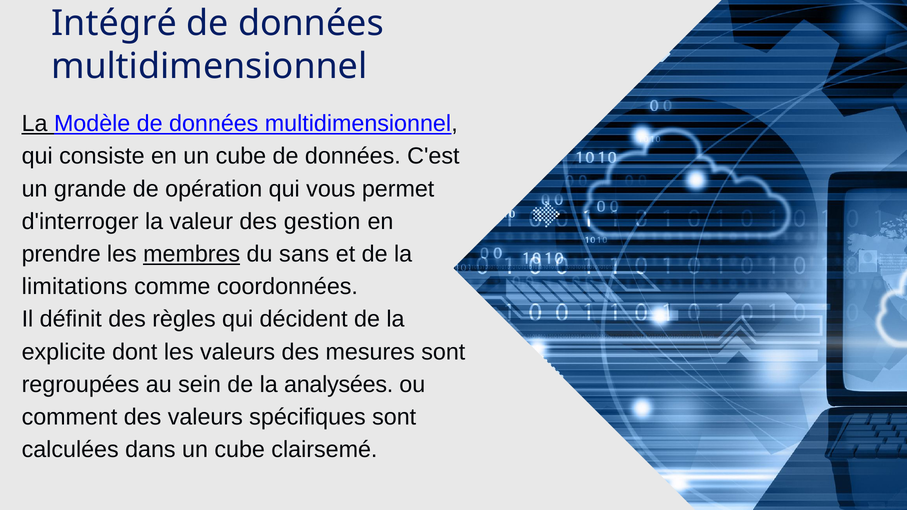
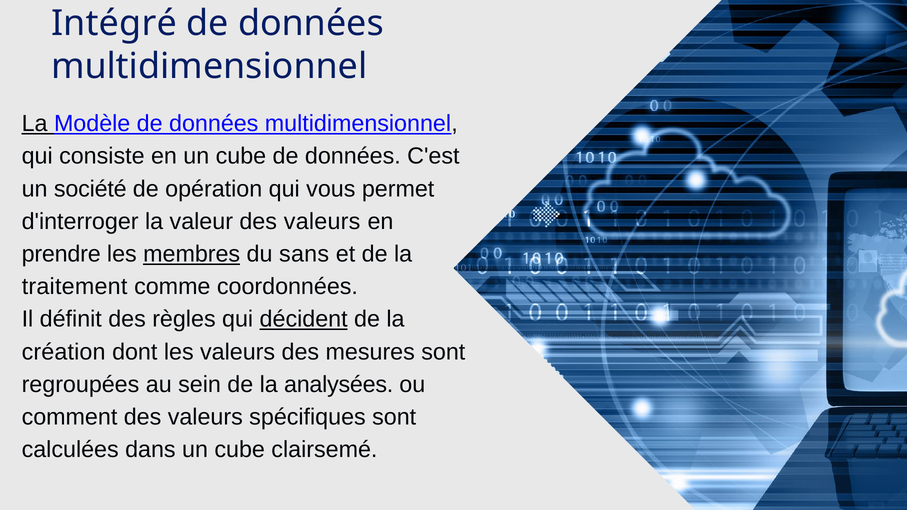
grande: grande -> société (90, 189)
valeur des gestion: gestion -> valeurs (322, 222)
limitations: limitations -> traitement (75, 287)
décident underline: none -> present (304, 319)
explicite: explicite -> création (64, 352)
